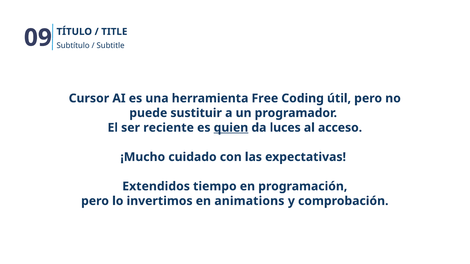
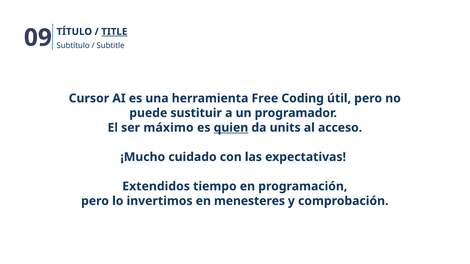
TITLE underline: none -> present (114, 32)
reciente: reciente -> máximo (169, 128)
luces: luces -> units (285, 128)
animations: animations -> menesteres (249, 201)
